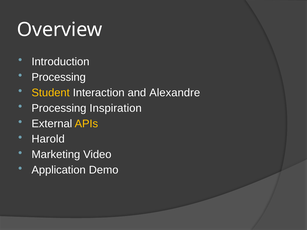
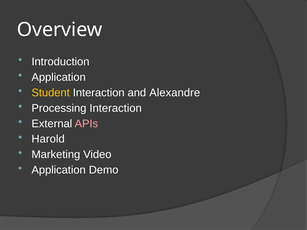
Processing: Processing -> Application (59, 77)
Processing Inspiration: Inspiration -> Interaction (116, 108)
APIs colour: yellow -> pink (86, 124)
